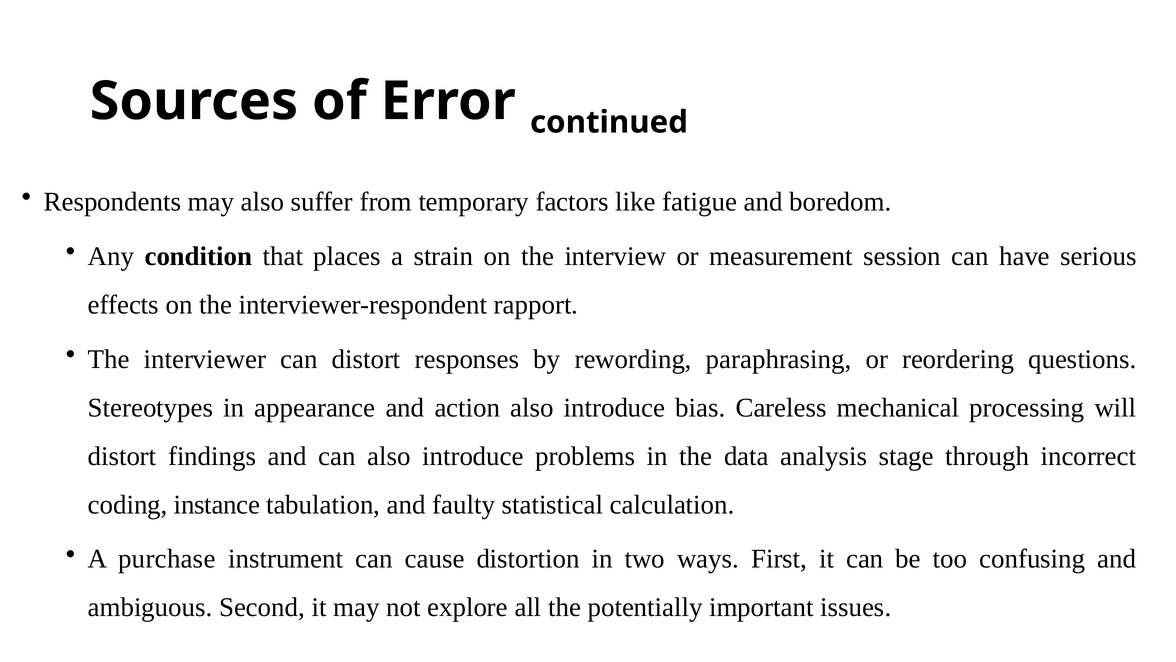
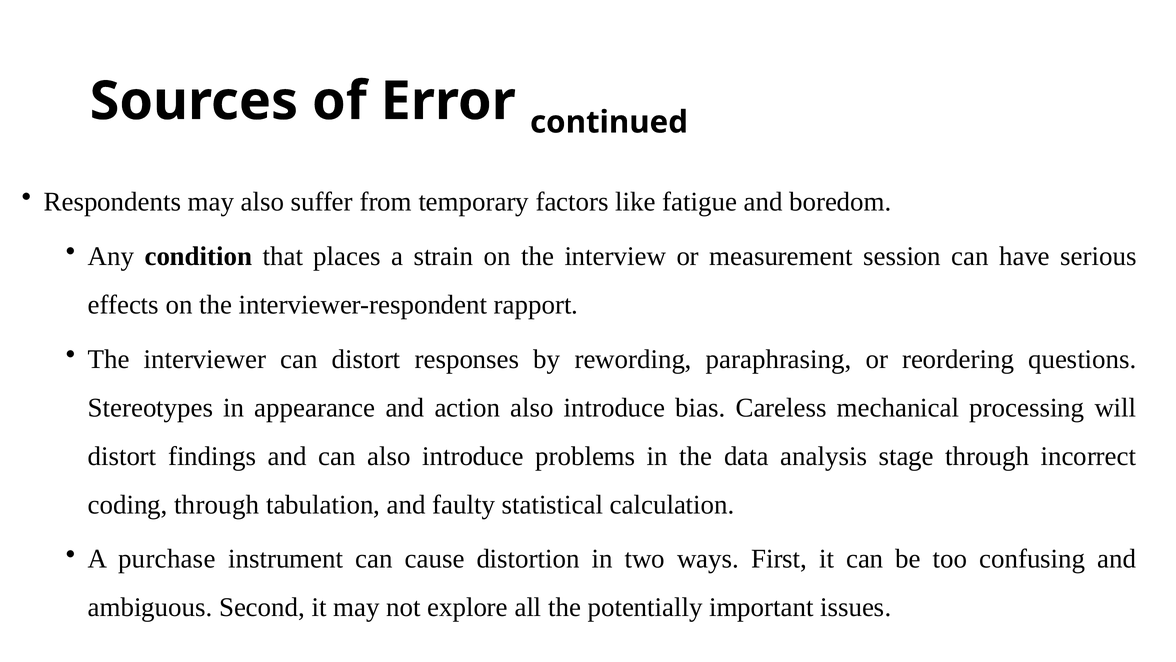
coding instance: instance -> through (217, 504)
